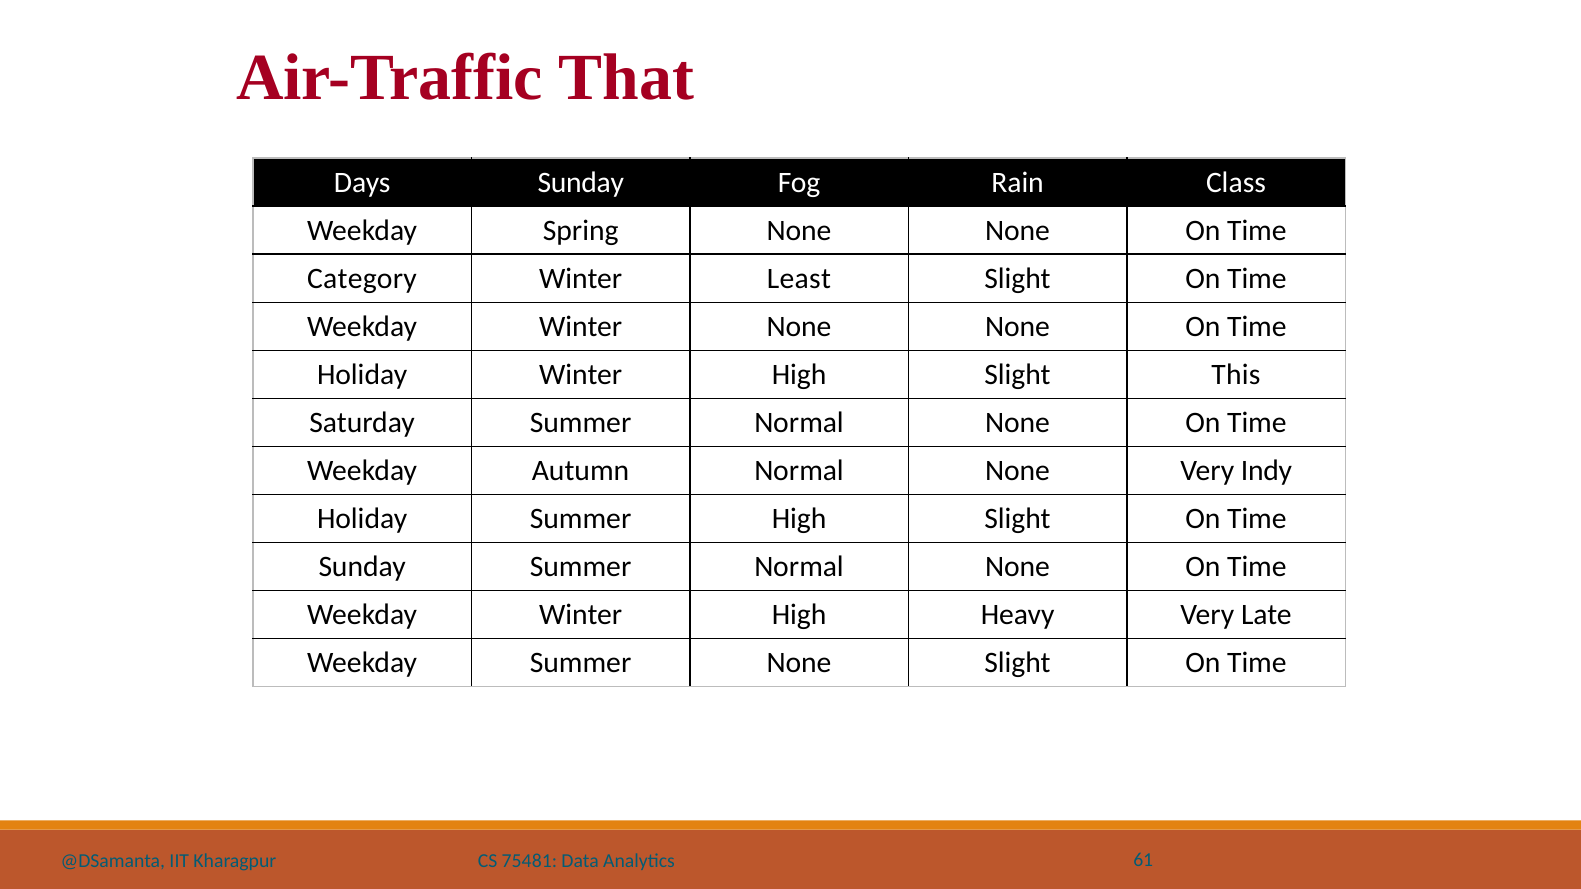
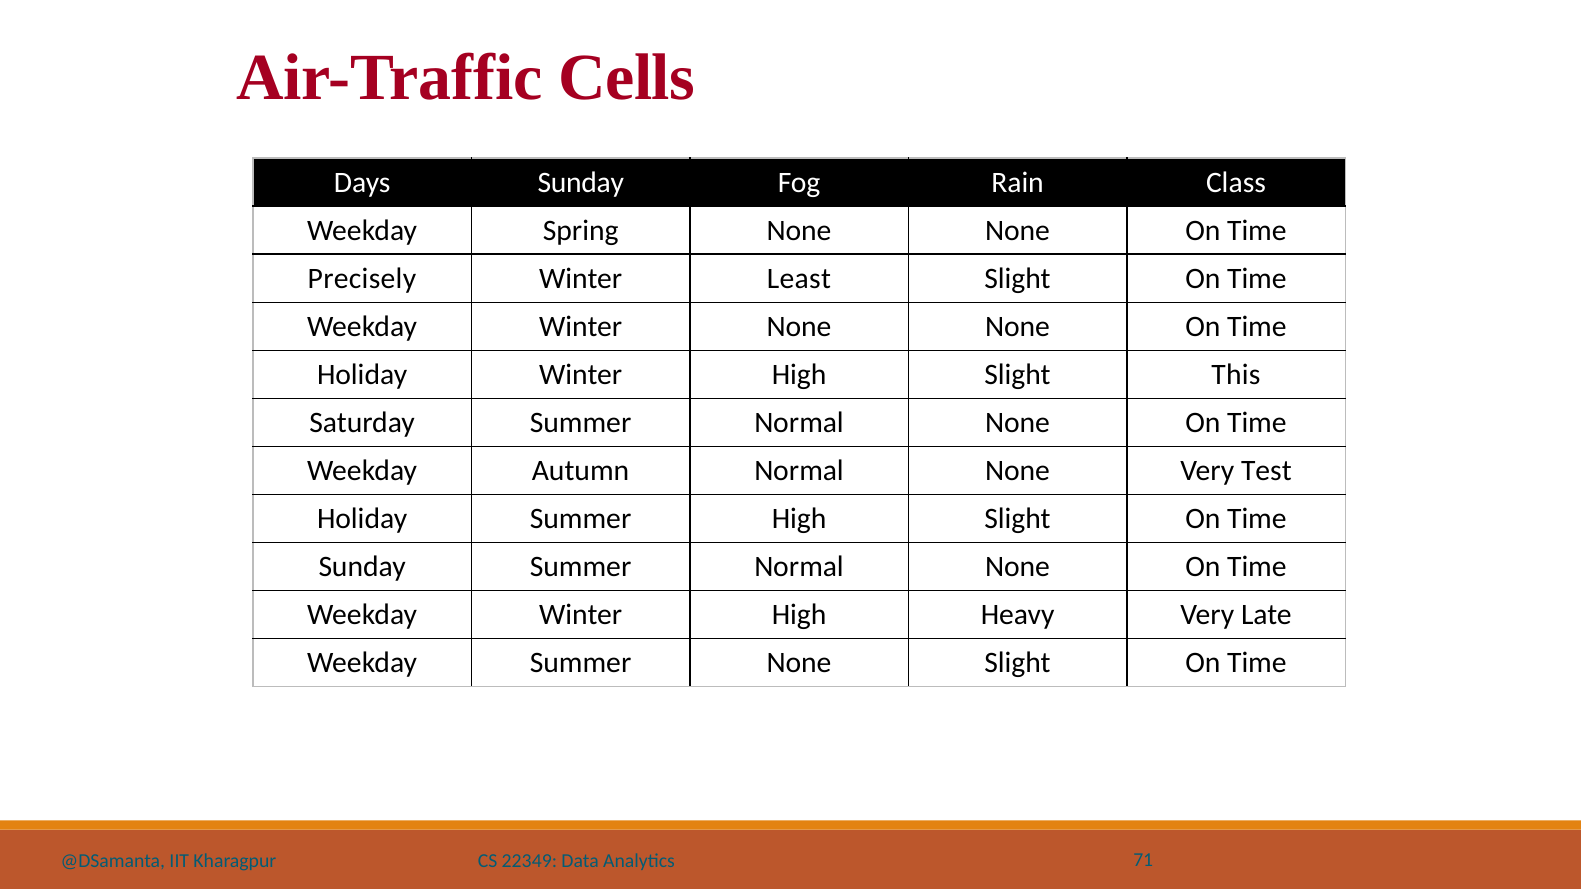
That: That -> Cells (627, 78)
Category: Category -> Precisely (362, 279)
Indy: Indy -> Test (1266, 471)
75481: 75481 -> 22349 (529, 861)
61: 61 -> 71 (1143, 861)
